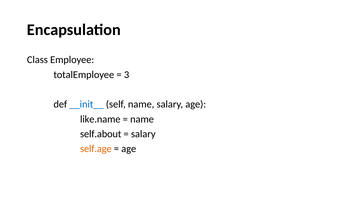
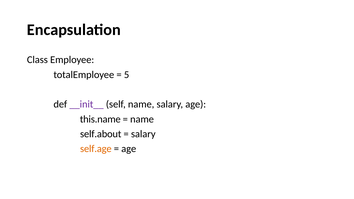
3: 3 -> 5 (127, 75)
__init__ colour: blue -> purple (87, 104)
like.name: like.name -> this.name (100, 119)
